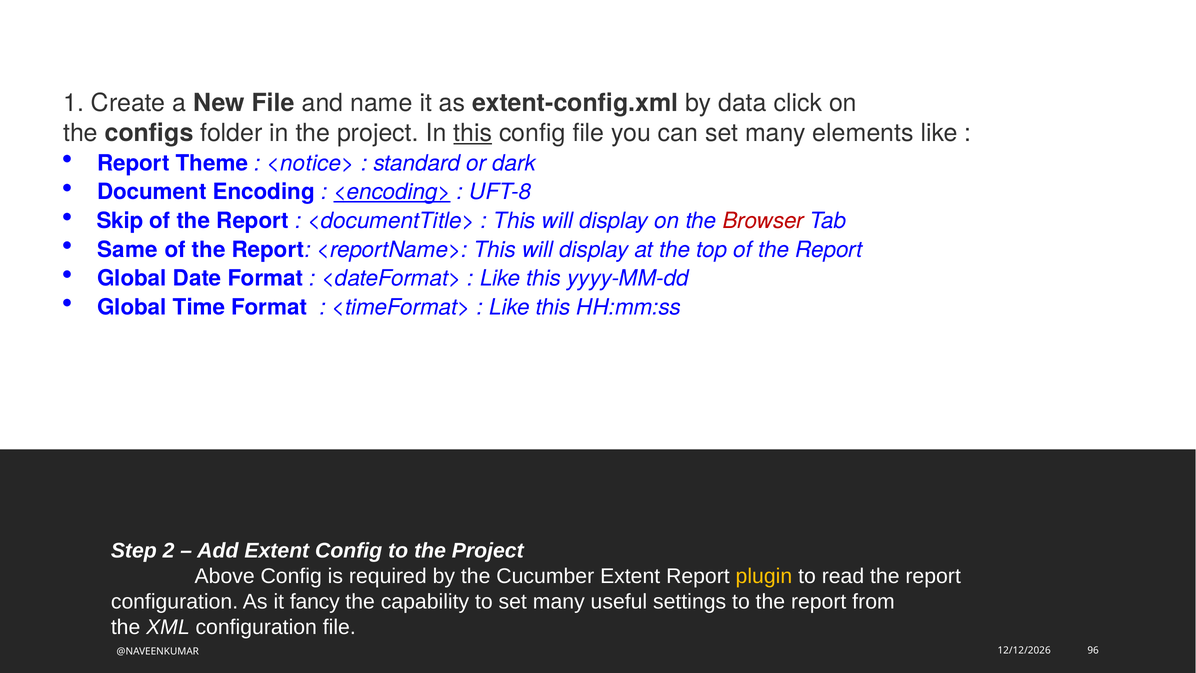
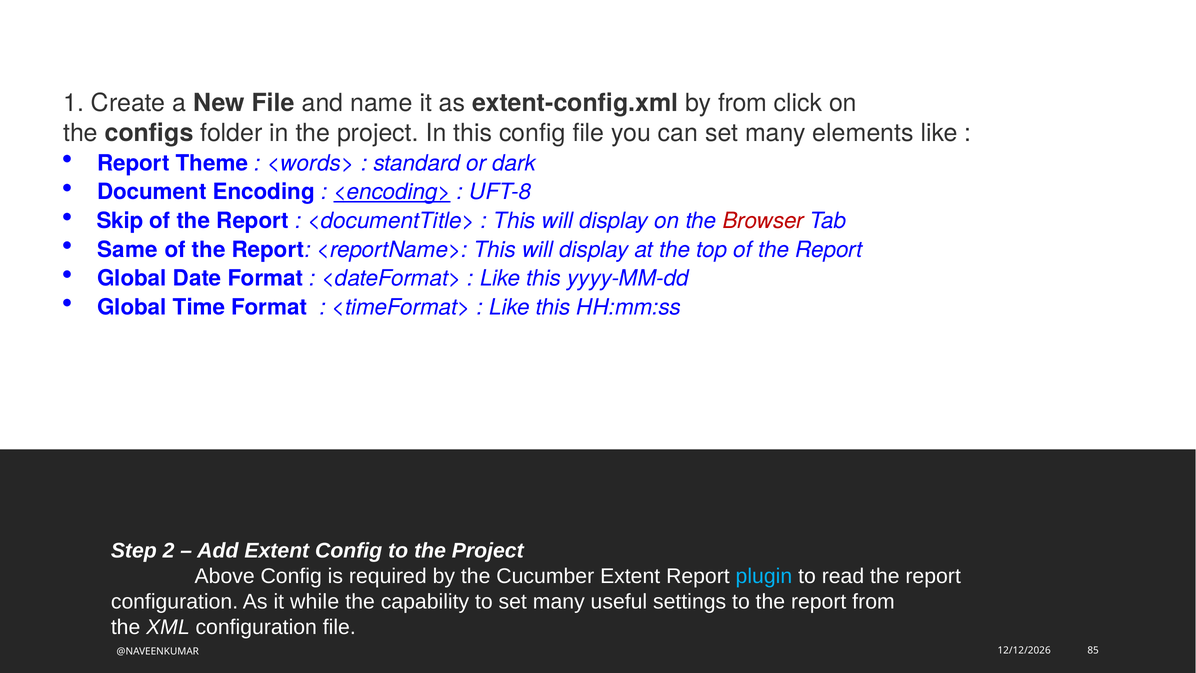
by data: data -> from (743, 103)
this underline: present -> none (473, 133)
<notice>: <notice> -> <words> (311, 163)
plugin colour: yellow -> light blue (764, 576)
fancy: fancy -> while (315, 601)
96: 96 -> 85 (1093, 650)
